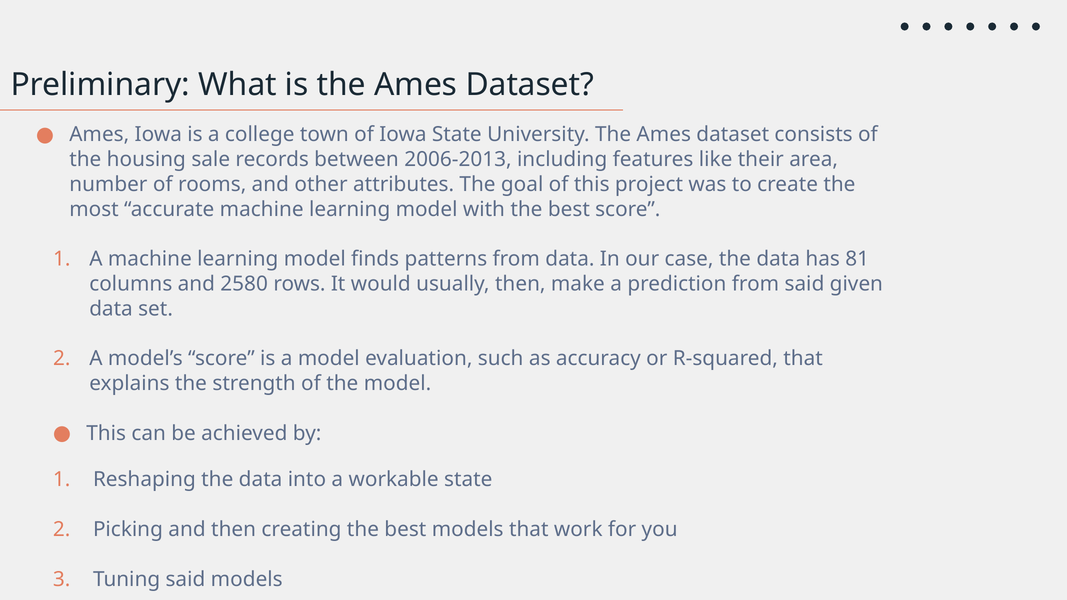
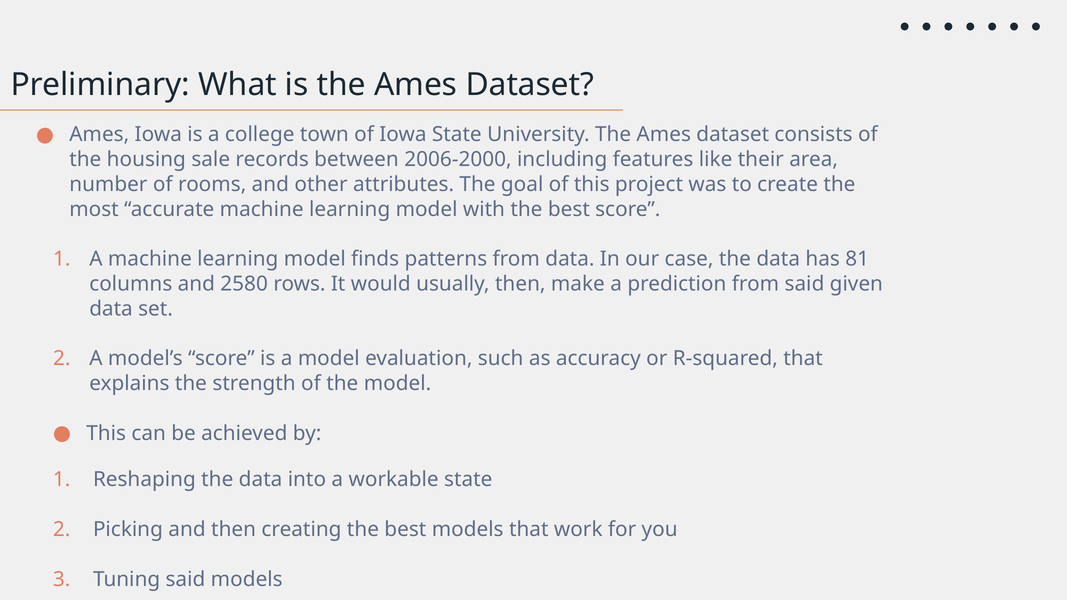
2006-2013: 2006-2013 -> 2006-2000 (458, 159)
